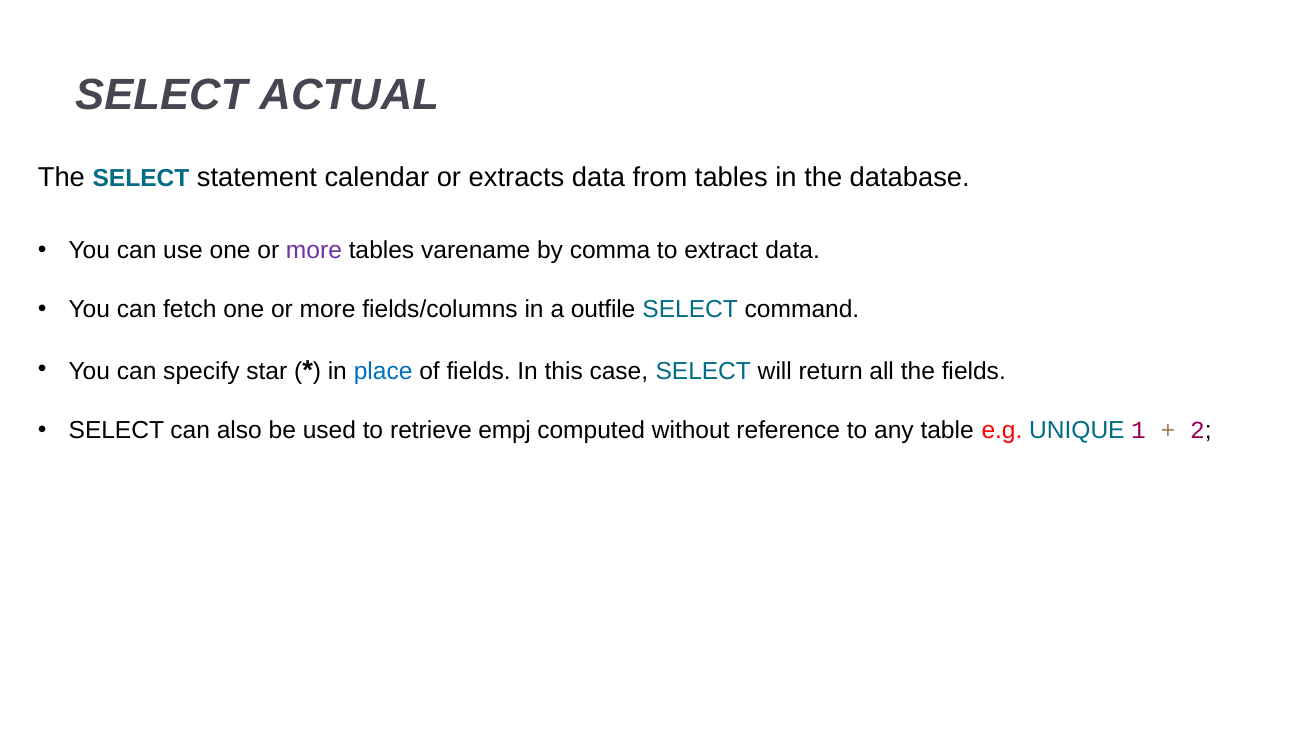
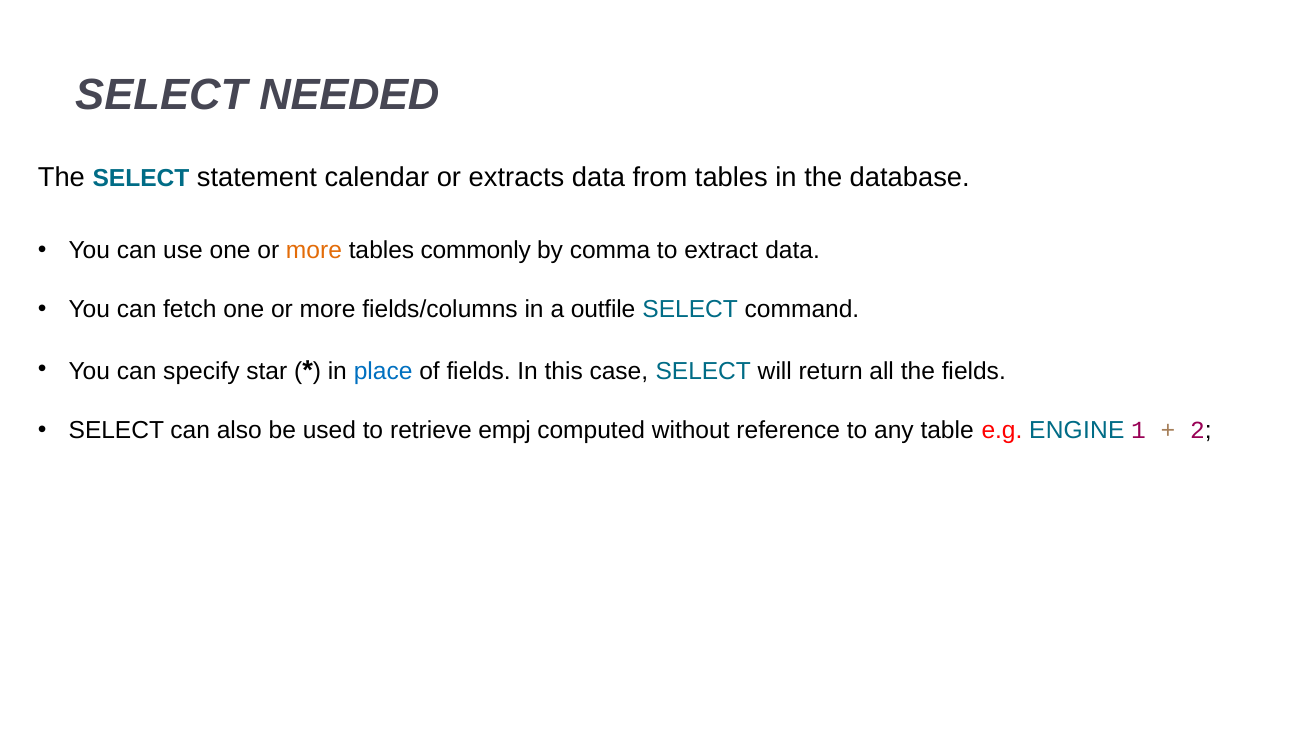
ACTUAL: ACTUAL -> NEEDED (349, 95)
more colour: purple -> orange (314, 250)
varename: varename -> commonly (476, 250)
UNIQUE: UNIQUE -> ENGINE (1077, 431)
